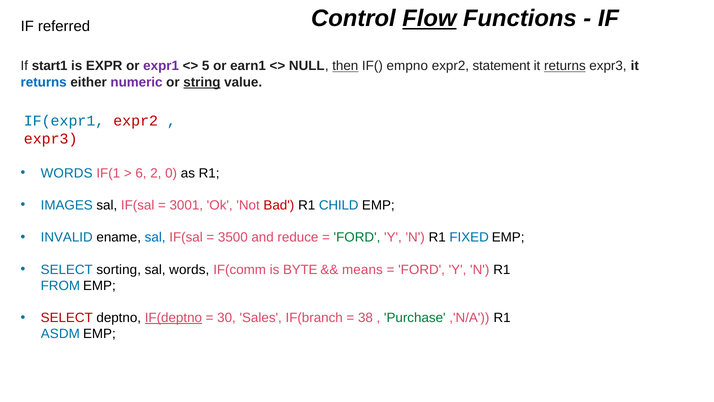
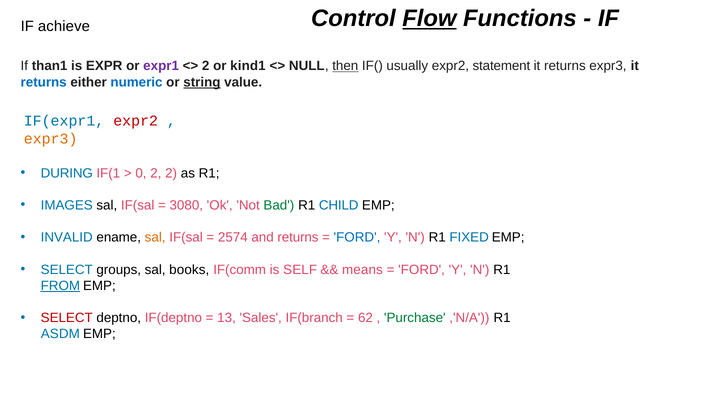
referred: referred -> achieve (64, 26)
start1: start1 -> than1 (50, 66)
5: 5 -> 2 (206, 66)
earn1: earn1 -> kind1 (248, 66)
empno: empno -> usually (407, 66)
returns underline: present -> none (565, 66)
numeric colour: purple -> blue (137, 82)
expr3 colour: red -> orange (51, 139)
WORDS: WORDS -> DURING (67, 173)
6: 6 -> 0 (141, 173)
2 0: 0 -> 2 (171, 173)
3001: 3001 -> 3080 (186, 205)
Bad colour: red -> green (279, 205)
sal colour: blue -> orange (155, 237)
3500: 3500 -> 2574 (233, 237)
and reduce: reduce -> returns (298, 237)
FORD colour: green -> blue (357, 237)
sorting: sorting -> groups (119, 269)
sal words: words -> books (189, 269)
BYTE: BYTE -> SELF (300, 269)
FROM underline: none -> present (60, 285)
IF(deptno underline: present -> none (173, 318)
30: 30 -> 13 (226, 318)
38: 38 -> 62 (365, 318)
